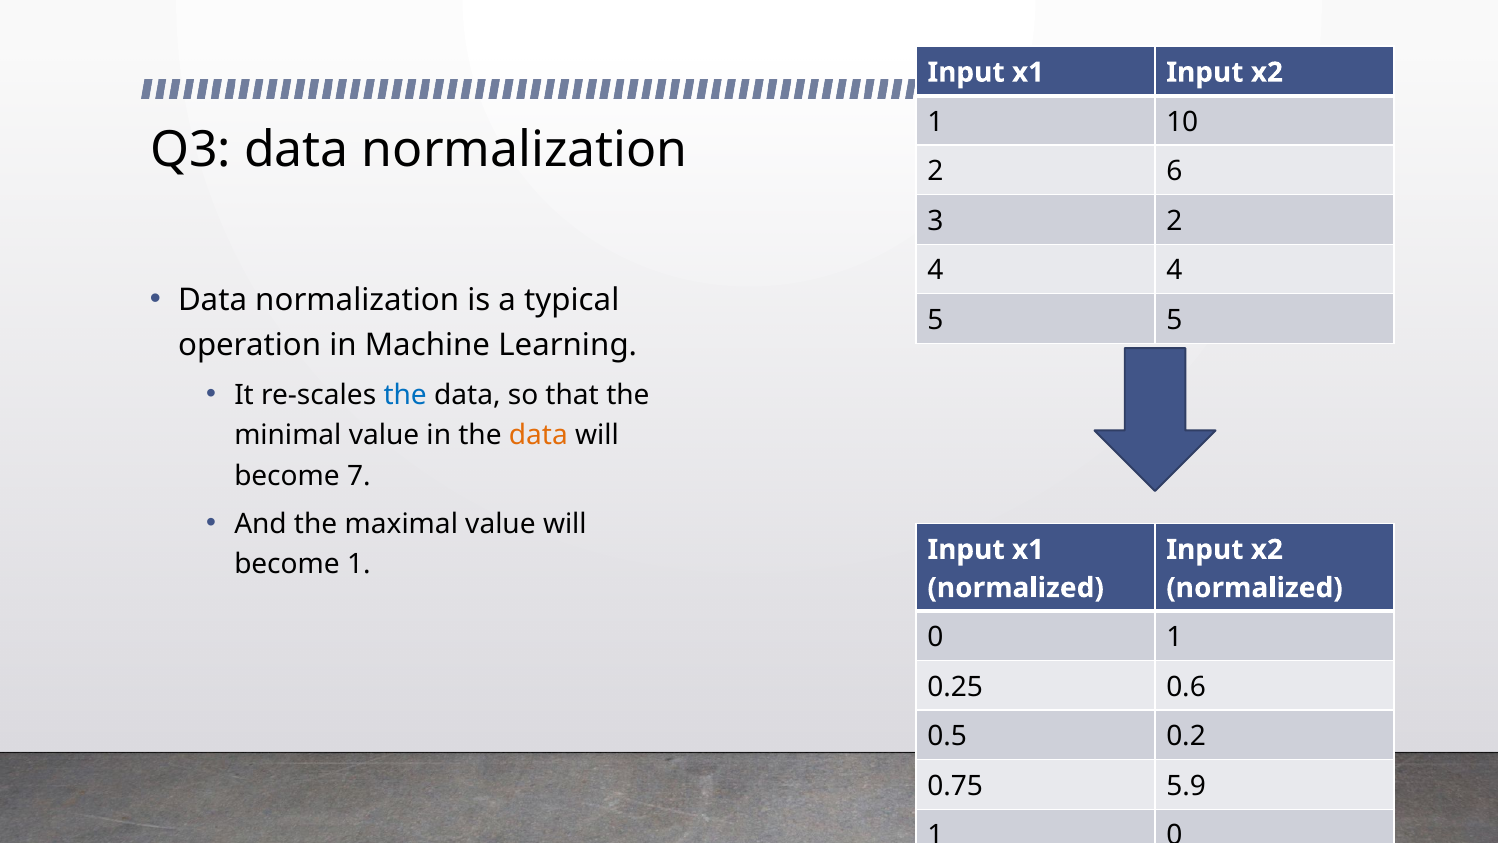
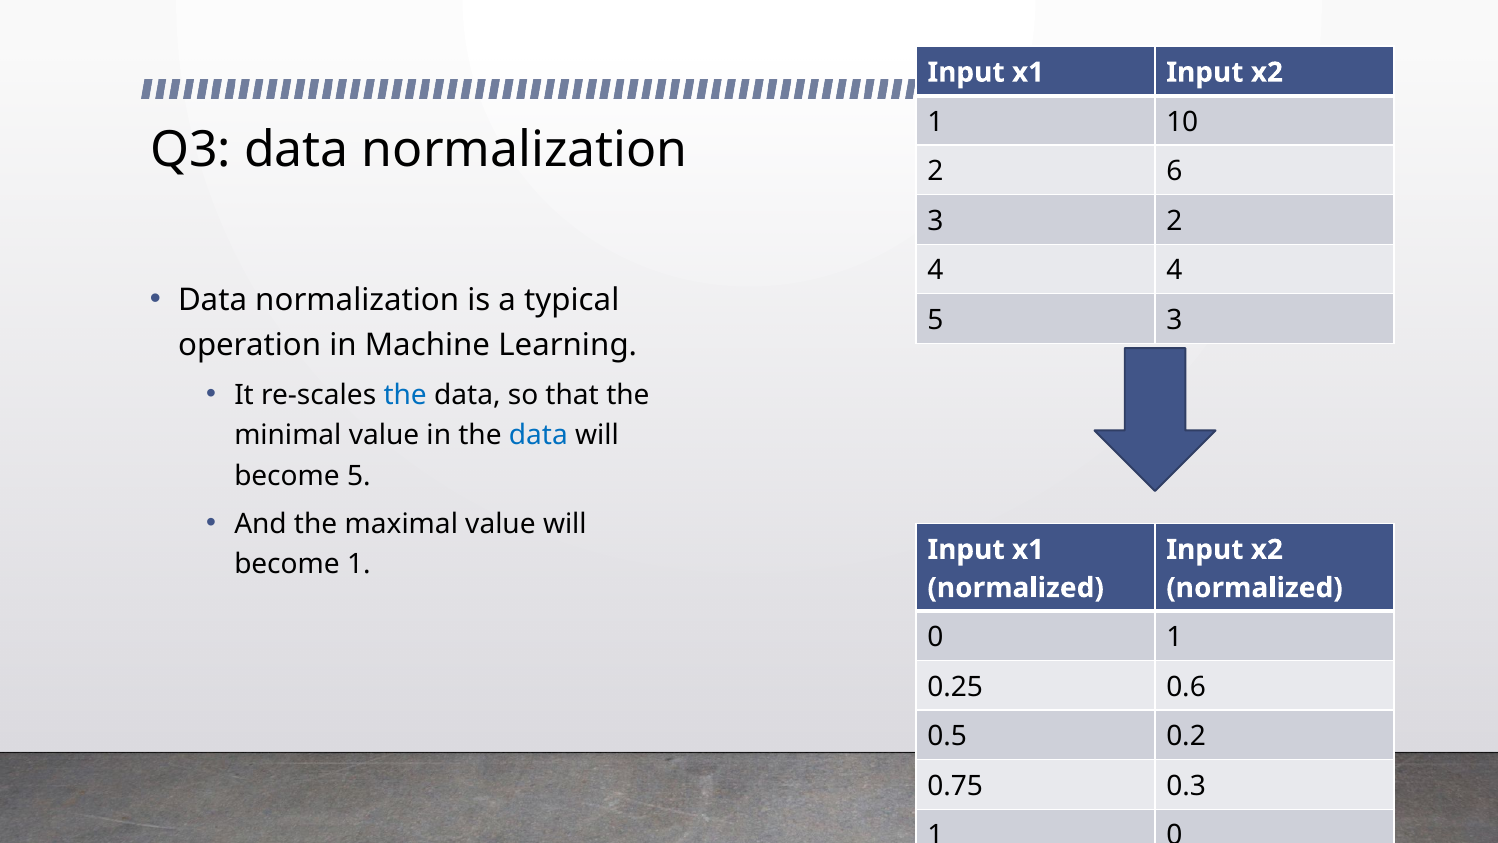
5 5: 5 -> 3 (1174, 320)
data colour: orange -> blue (538, 435)
become 7: 7 -> 5 (359, 476)
5.9: 5.9 -> 0.3 (1186, 786)
